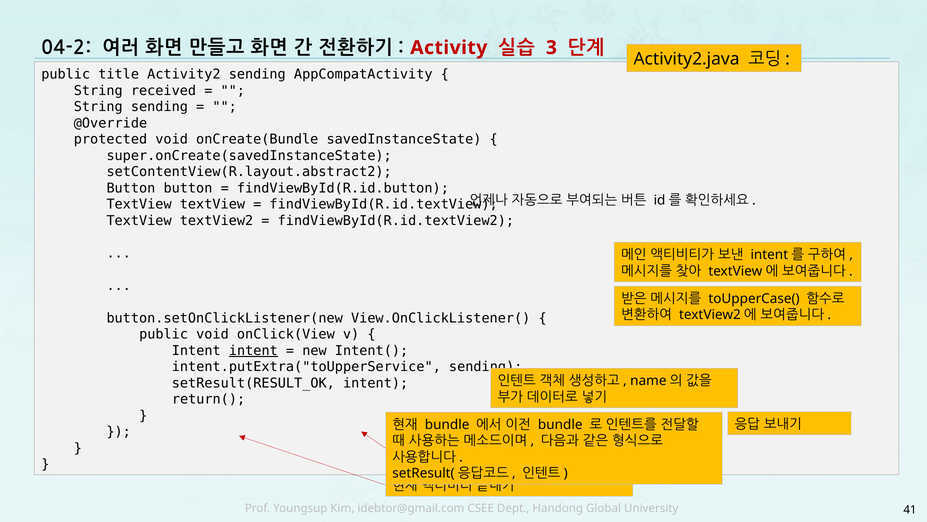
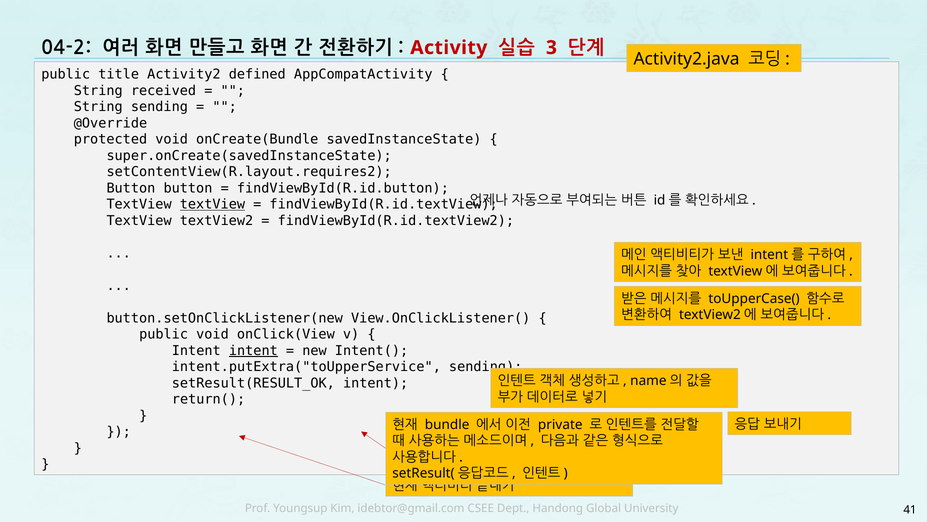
Activity2 sending: sending -> defined (257, 74)
setContentView(R.layout.abstract2: setContentView(R.layout.abstract2 -> setContentView(R.layout.requires2 (249, 172)
textView underline: none -> present (212, 204)
bundle: bundle -> private (560, 424)
